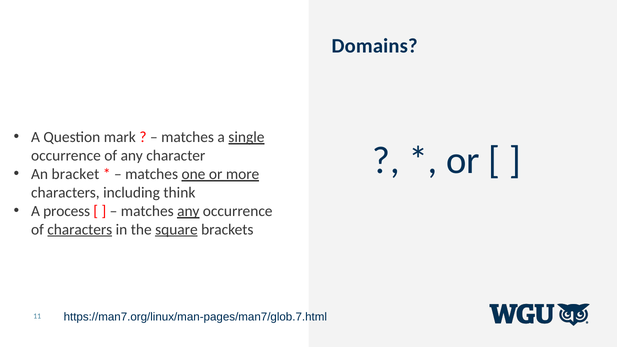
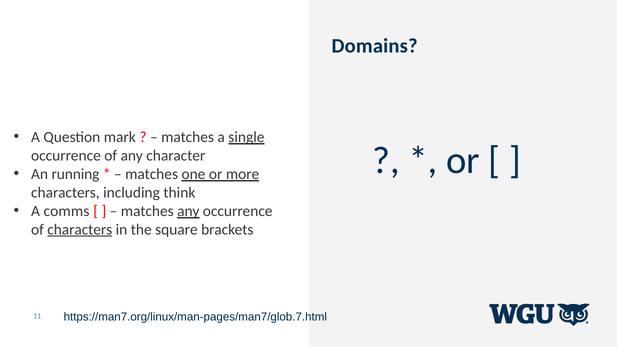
bracket: bracket -> running (76, 174)
process: process -> comms (66, 211)
square underline: present -> none (176, 230)
